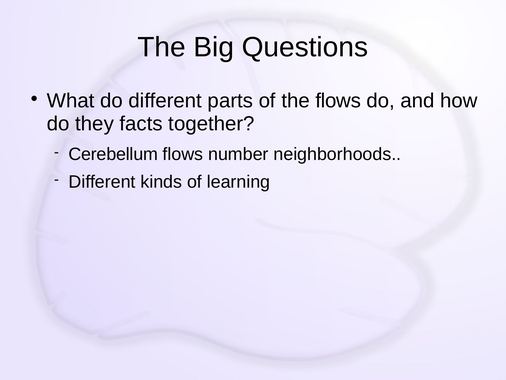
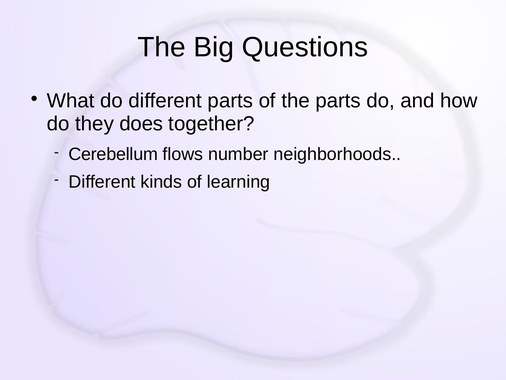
the flows: flows -> parts (338, 101)
facts: facts -> does (141, 124)
